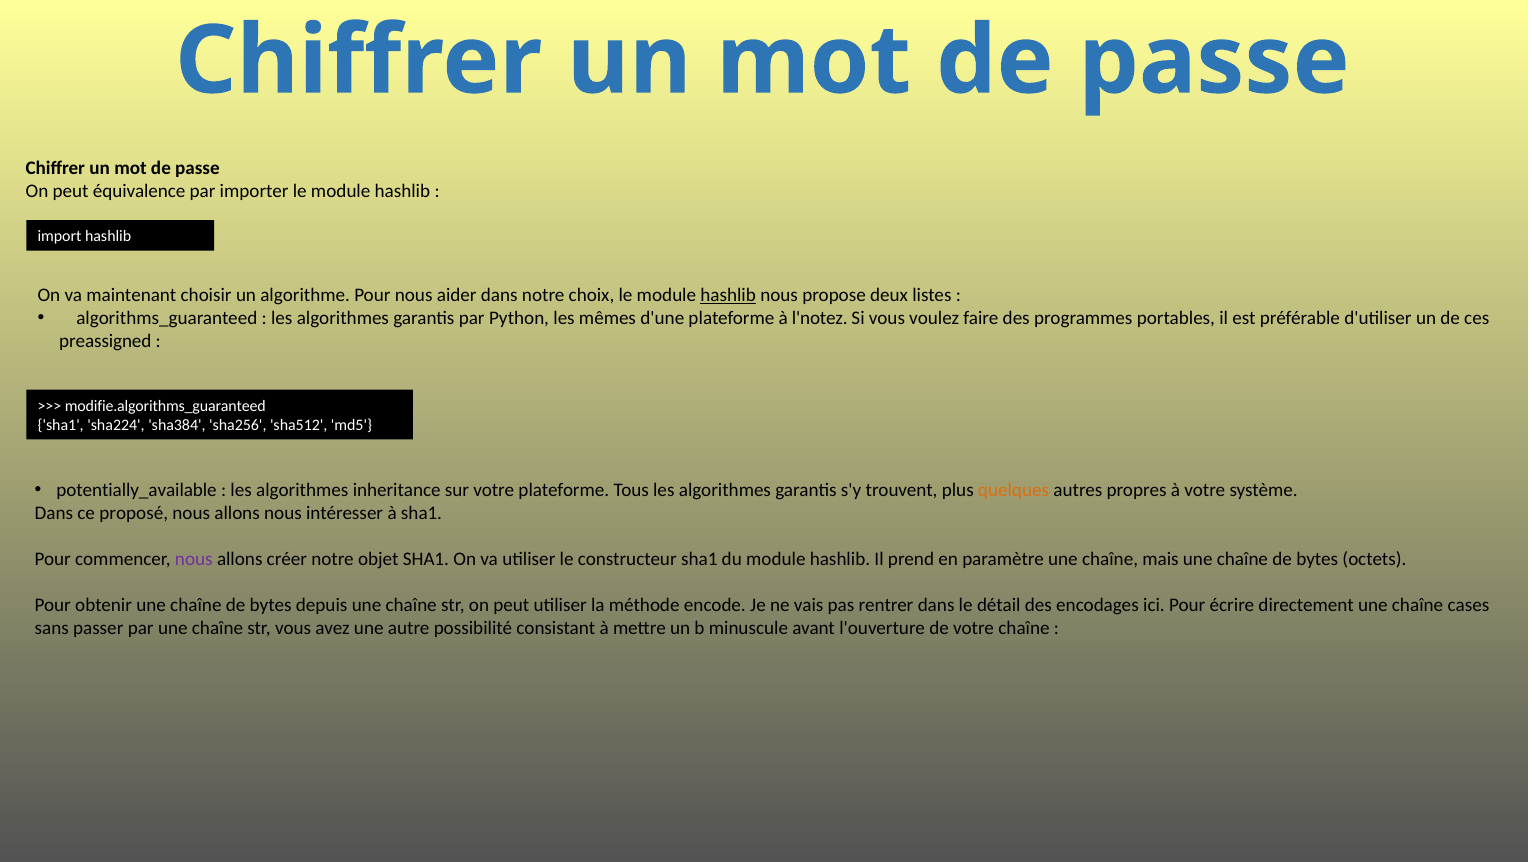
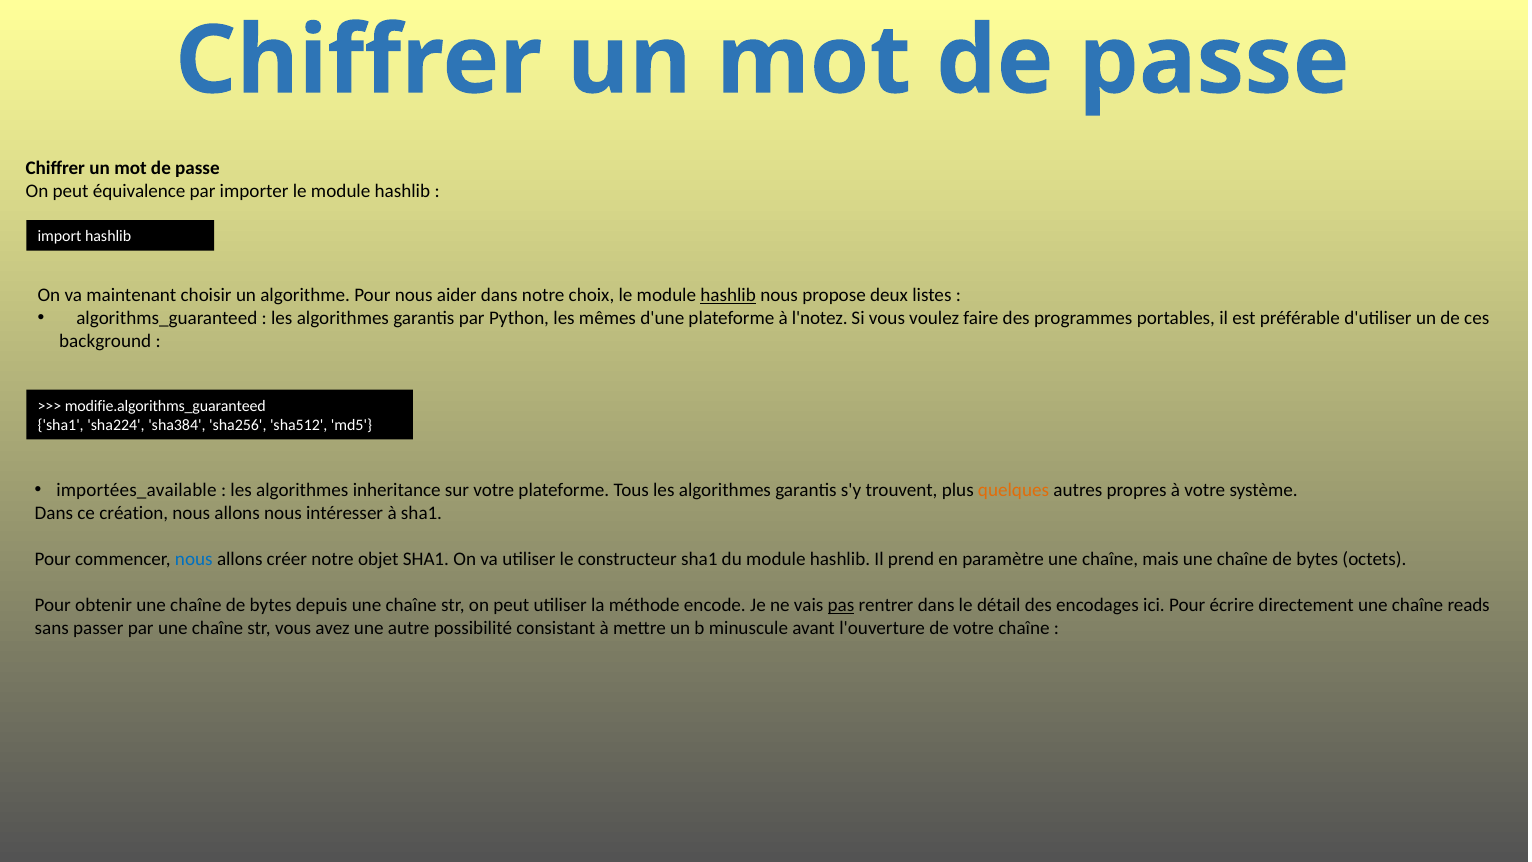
preassigned: preassigned -> background (105, 341)
potentially_available: potentially_available -> importées_available (136, 490)
proposé: proposé -> création (134, 513)
nous colour: purple -> blue (194, 559)
pas underline: none -> present (841, 605)
cases: cases -> reads (1469, 605)
